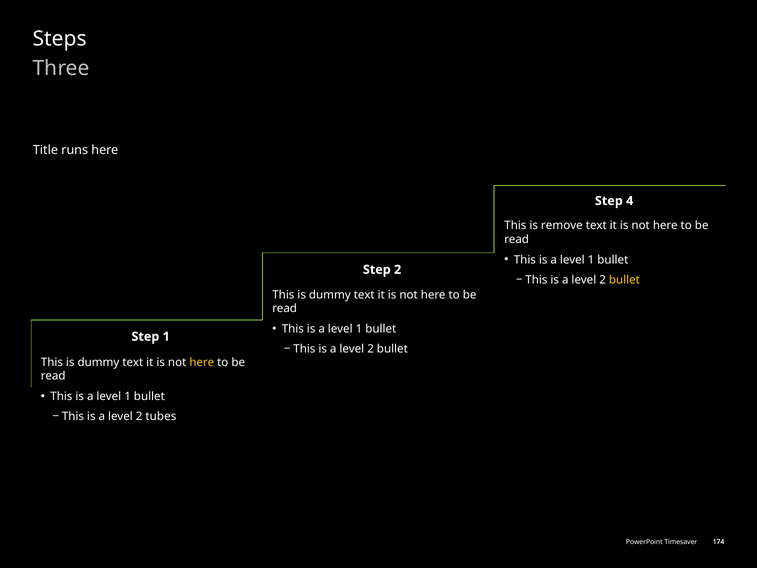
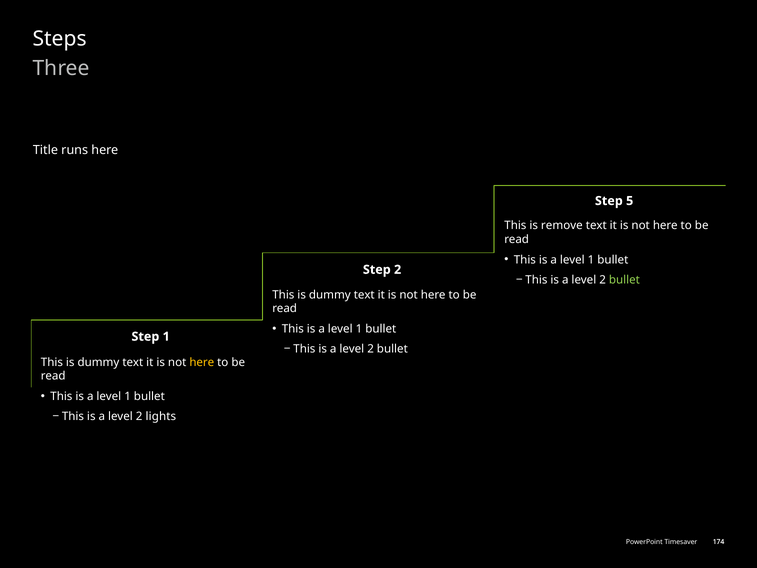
4: 4 -> 5 (630, 201)
bullet colour: yellow -> light green (624, 280)
tubes: tubes -> lights (161, 416)
